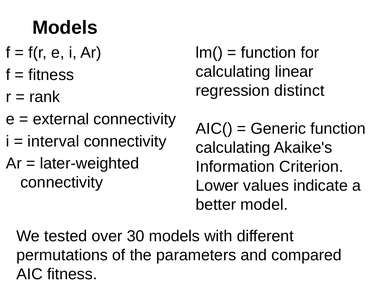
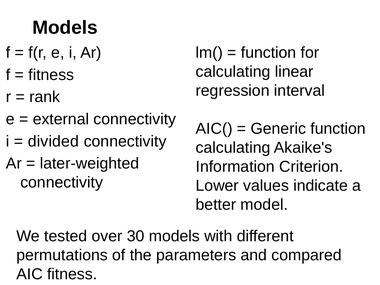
distinct: distinct -> interval (299, 91)
interval: interval -> divided (53, 141)
